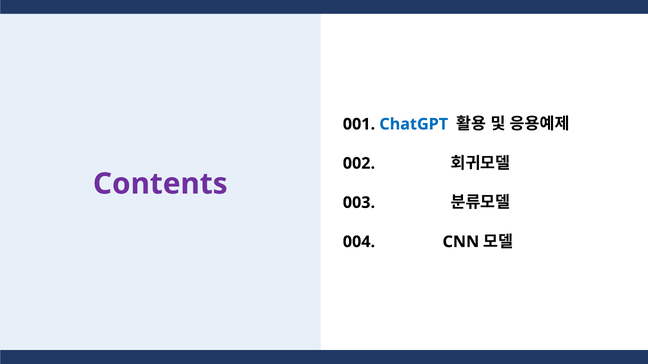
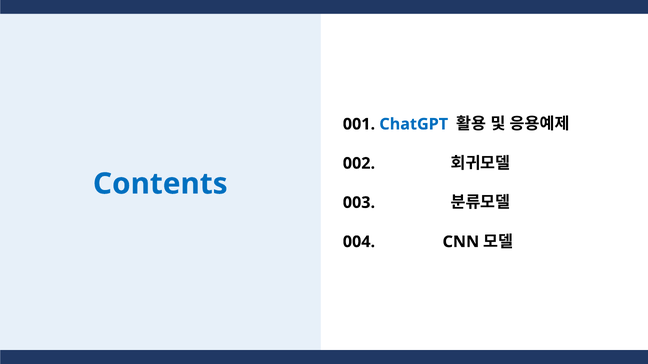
Contents colour: purple -> blue (160, 184)
